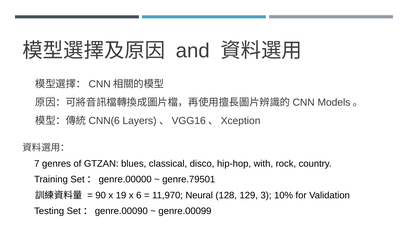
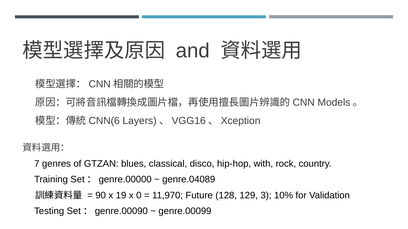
genre.79501: genre.79501 -> genre.04089 (189, 180)
6: 6 -> 0 (139, 196)
Neural: Neural -> Future (199, 196)
